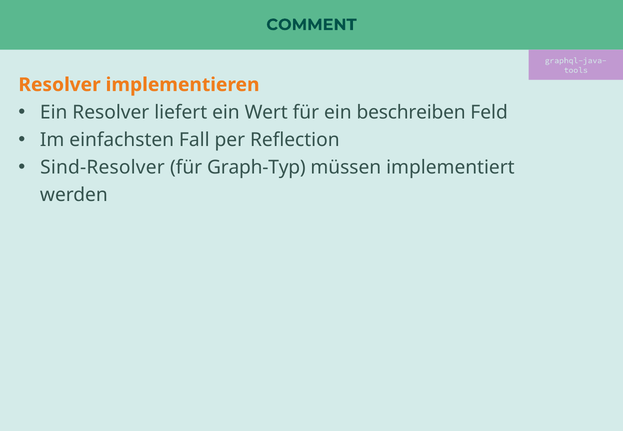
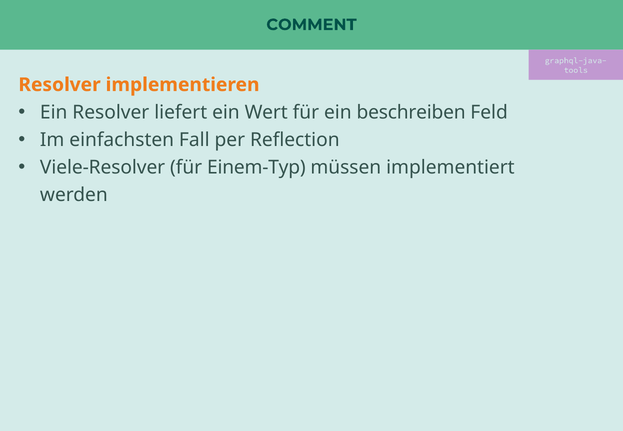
Sind-Resolver: Sind-Resolver -> Viele-Resolver (103, 168)
Graph-Typ: Graph-Typ -> Einem-Typ (256, 168)
